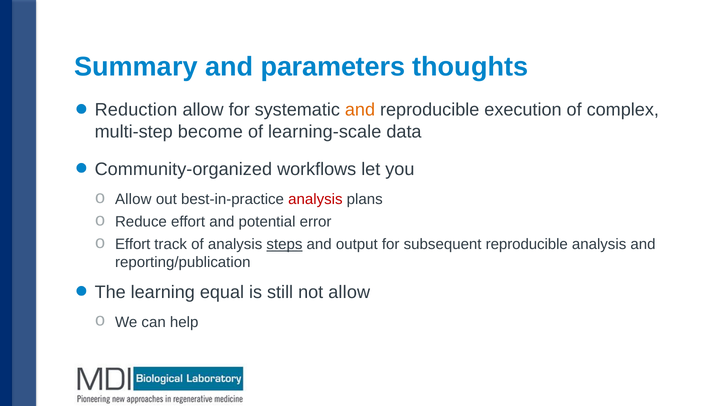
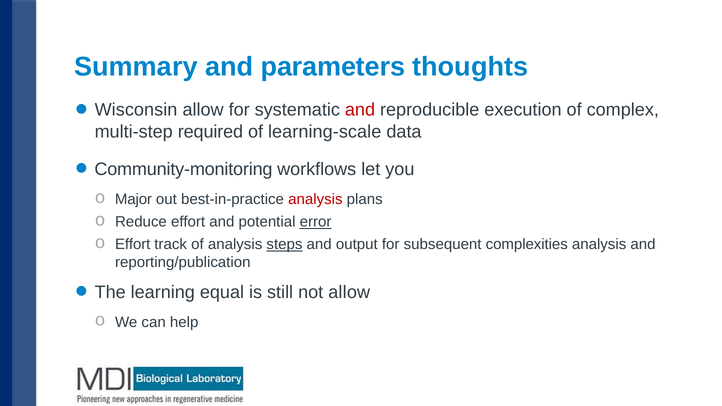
Reduction: Reduction -> Wisconsin (136, 110)
and colour: orange -> red (360, 110)
become: become -> required (210, 132)
Community-organized: Community-organized -> Community-monitoring (183, 169)
Allow: Allow -> Major (133, 199)
error underline: none -> present (316, 222)
subsequent reproducible: reproducible -> complexities (527, 245)
